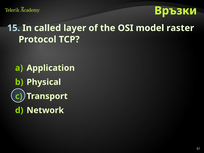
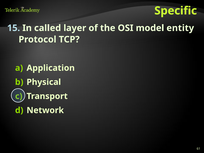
Връзки: Връзки -> Specific (176, 11)
raster: raster -> entity (180, 28)
